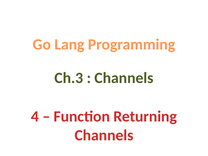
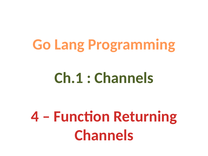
Ch.3: Ch.3 -> Ch.1 (69, 78)
